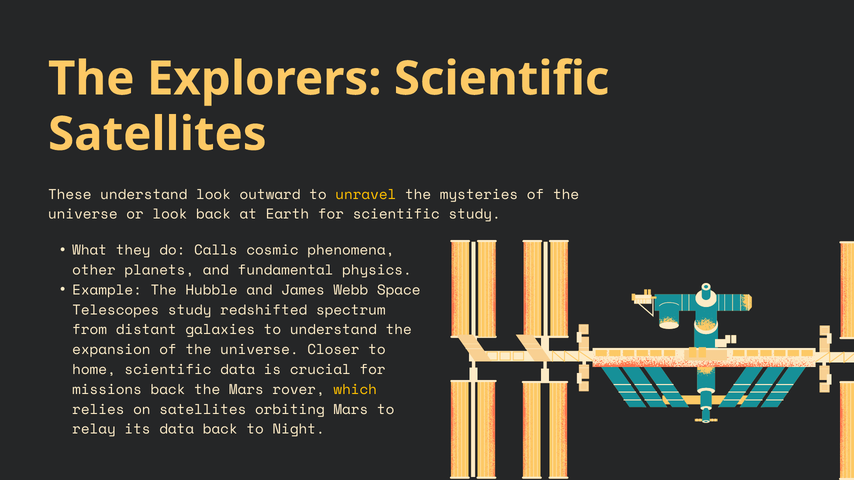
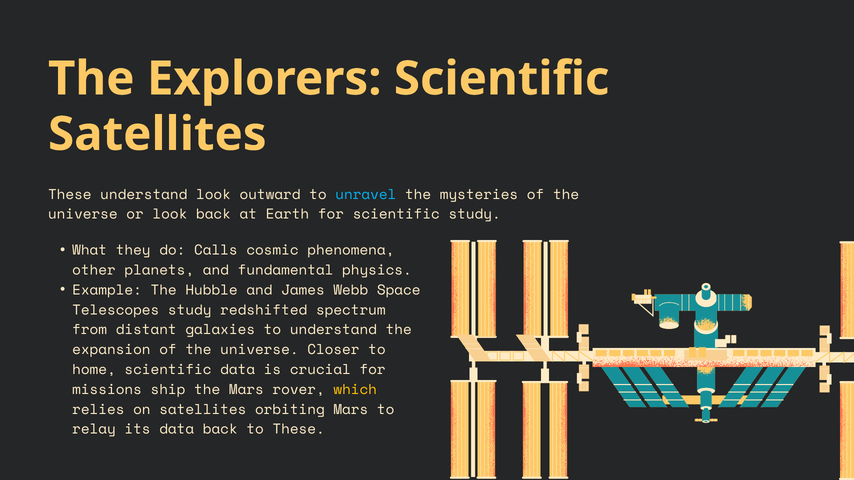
unravel colour: yellow -> light blue (366, 194)
missions back: back -> ship (168, 390)
to Night: Night -> These (299, 430)
